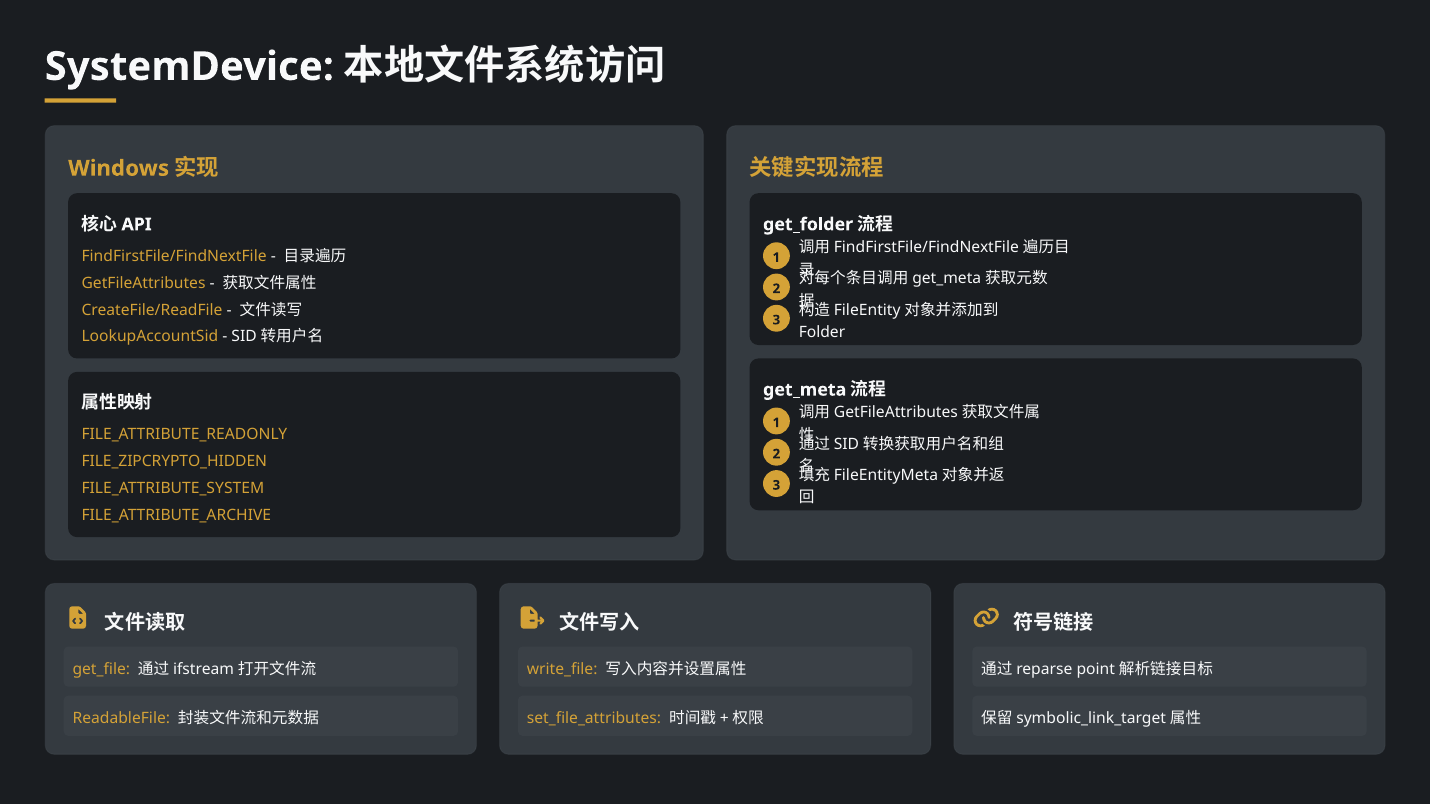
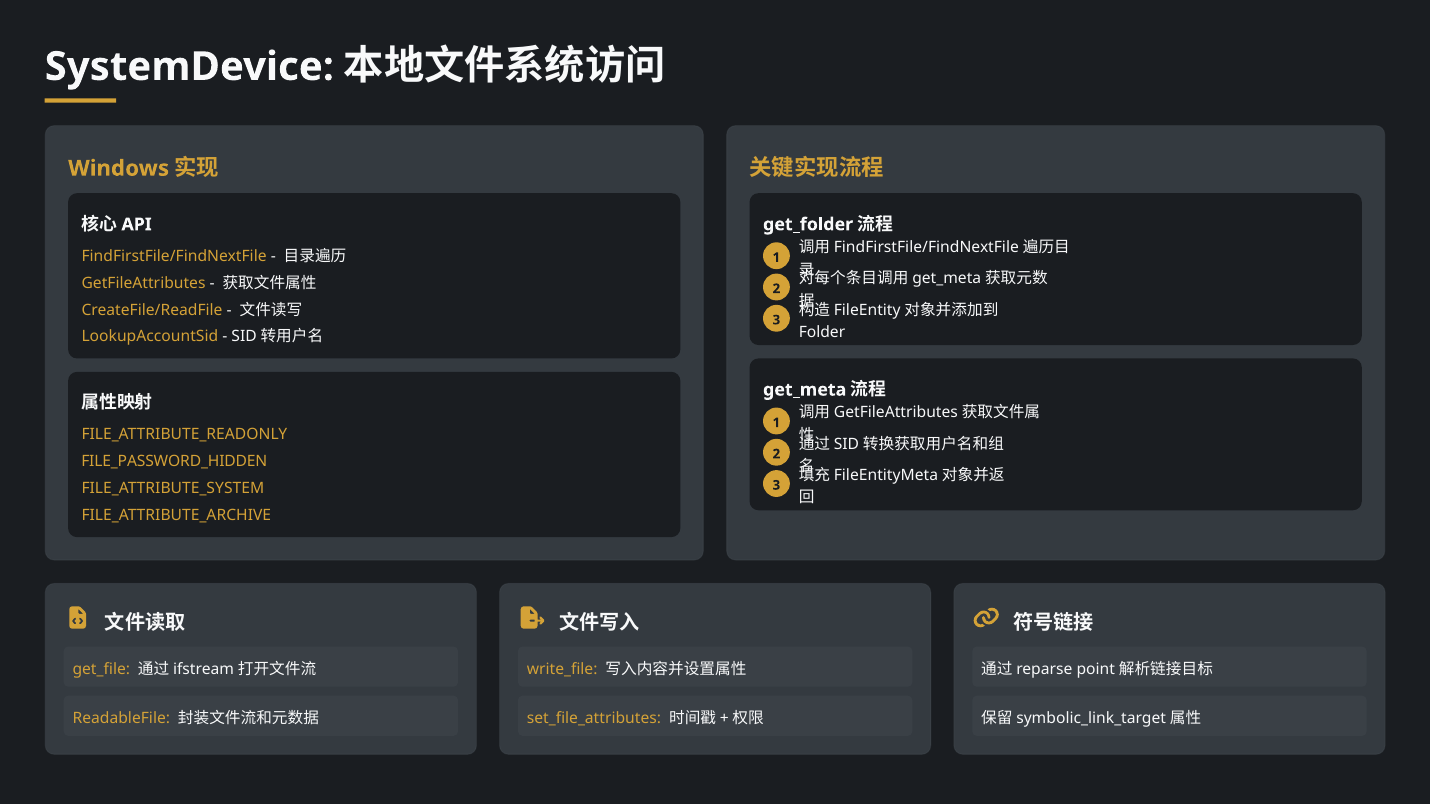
FILE_ZIPCRYPTO_HIDDEN: FILE_ZIPCRYPTO_HIDDEN -> FILE_PASSWORD_HIDDEN (174, 462)
